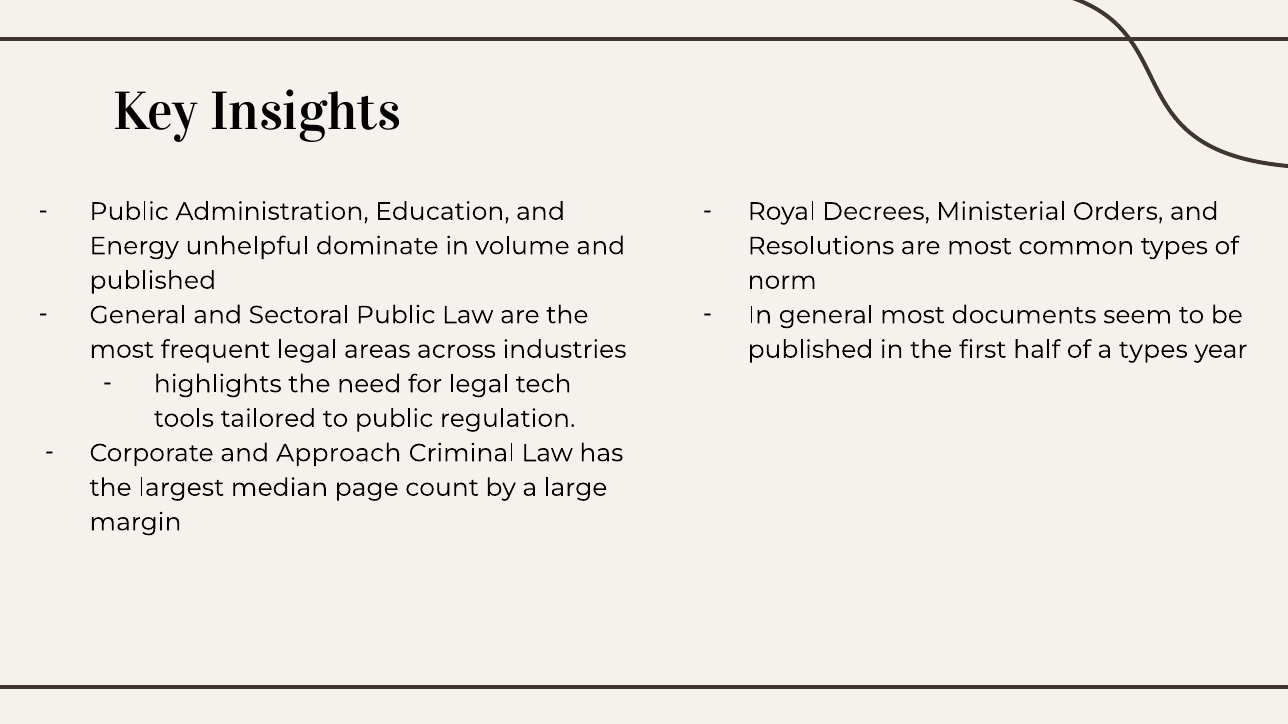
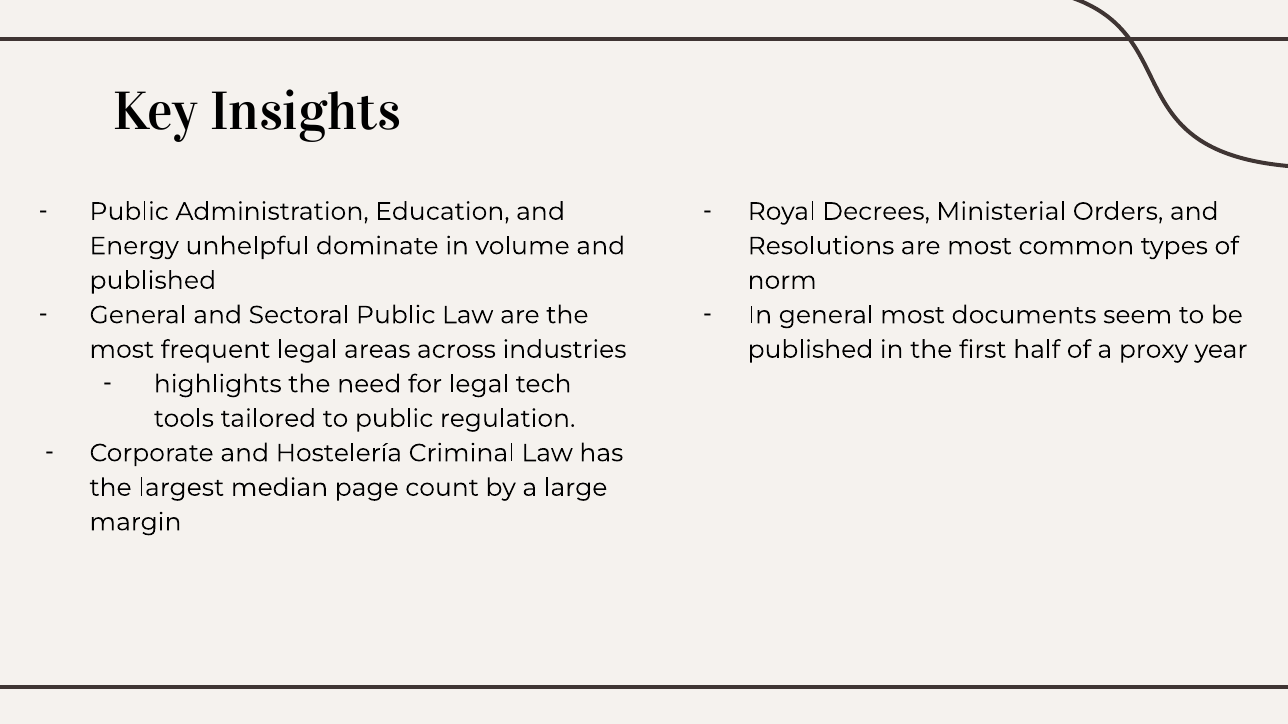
a types: types -> proxy (1154, 350)
Approach: Approach -> Hostelería (339, 453)
